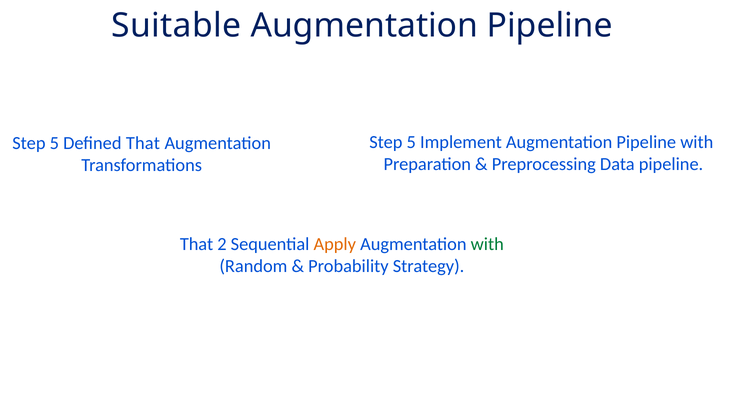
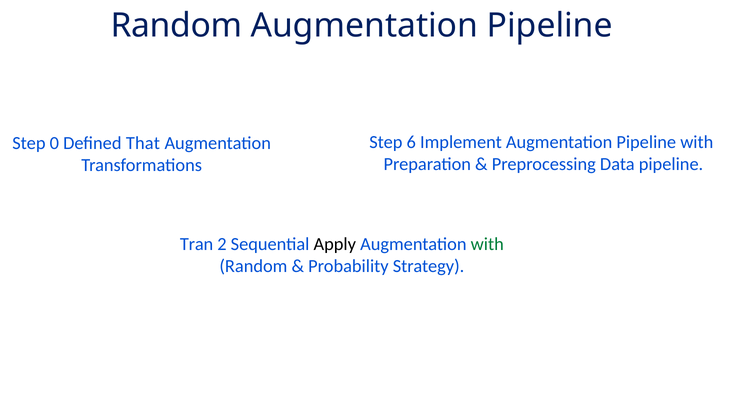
Suitable: Suitable -> Random (177, 26)
5: 5 -> 6 (411, 142)
5: 5 -> 0 (54, 143)
That: That -> Tran (197, 244)
Apply colour: orange -> black (335, 244)
